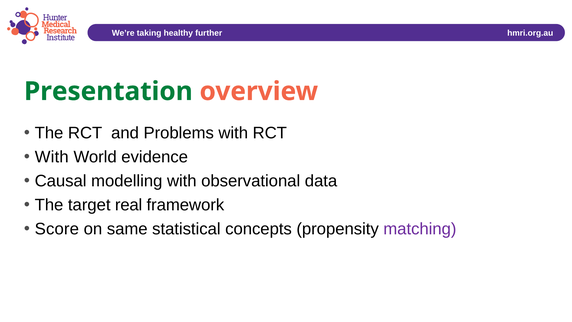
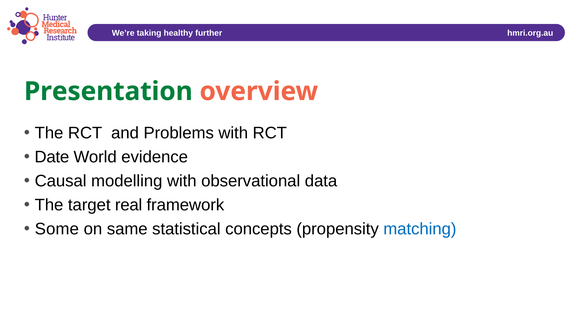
With: With -> Date (52, 157)
Score: Score -> Some (57, 229)
matching colour: purple -> blue (420, 229)
